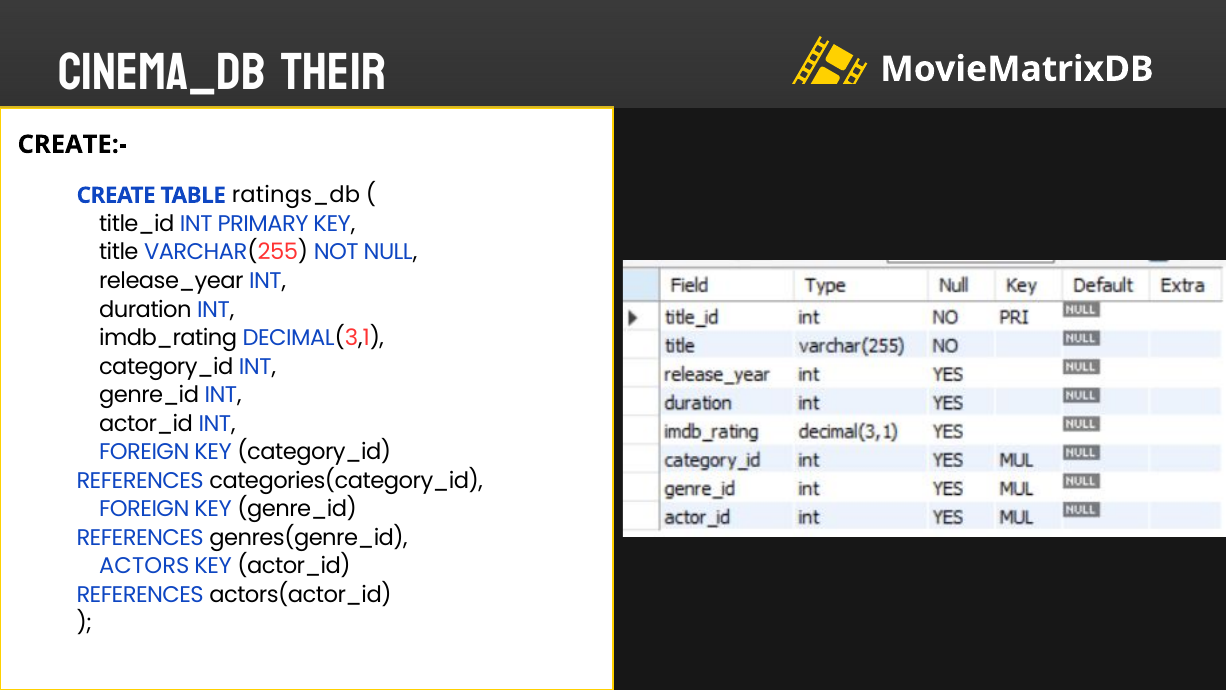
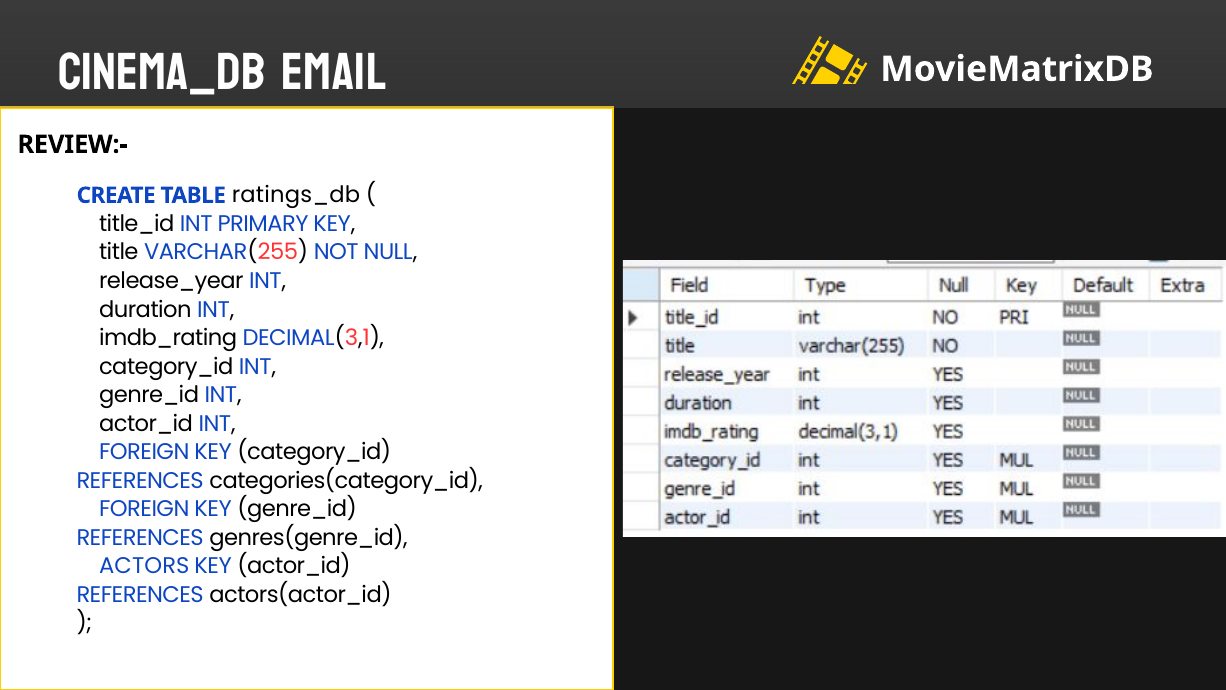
their: their -> email (334, 73)
CREATE:-: CREATE:- -> REVIEW:- (72, 144)
